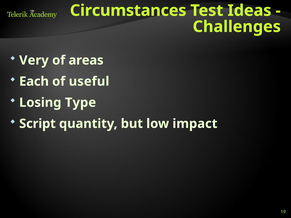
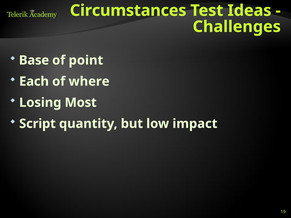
Very: Very -> Base (34, 60)
areas: areas -> point (86, 60)
useful: useful -> where (89, 81)
Type: Type -> Most (81, 103)
